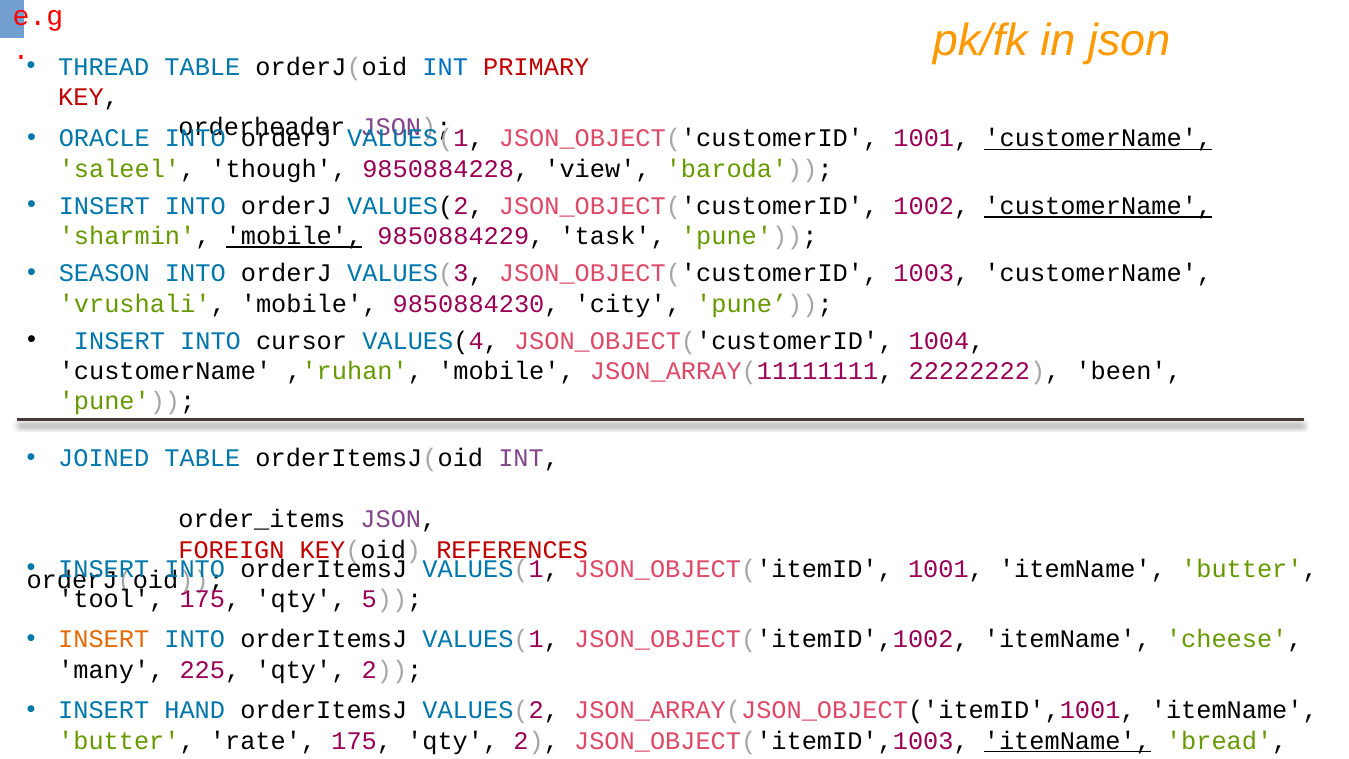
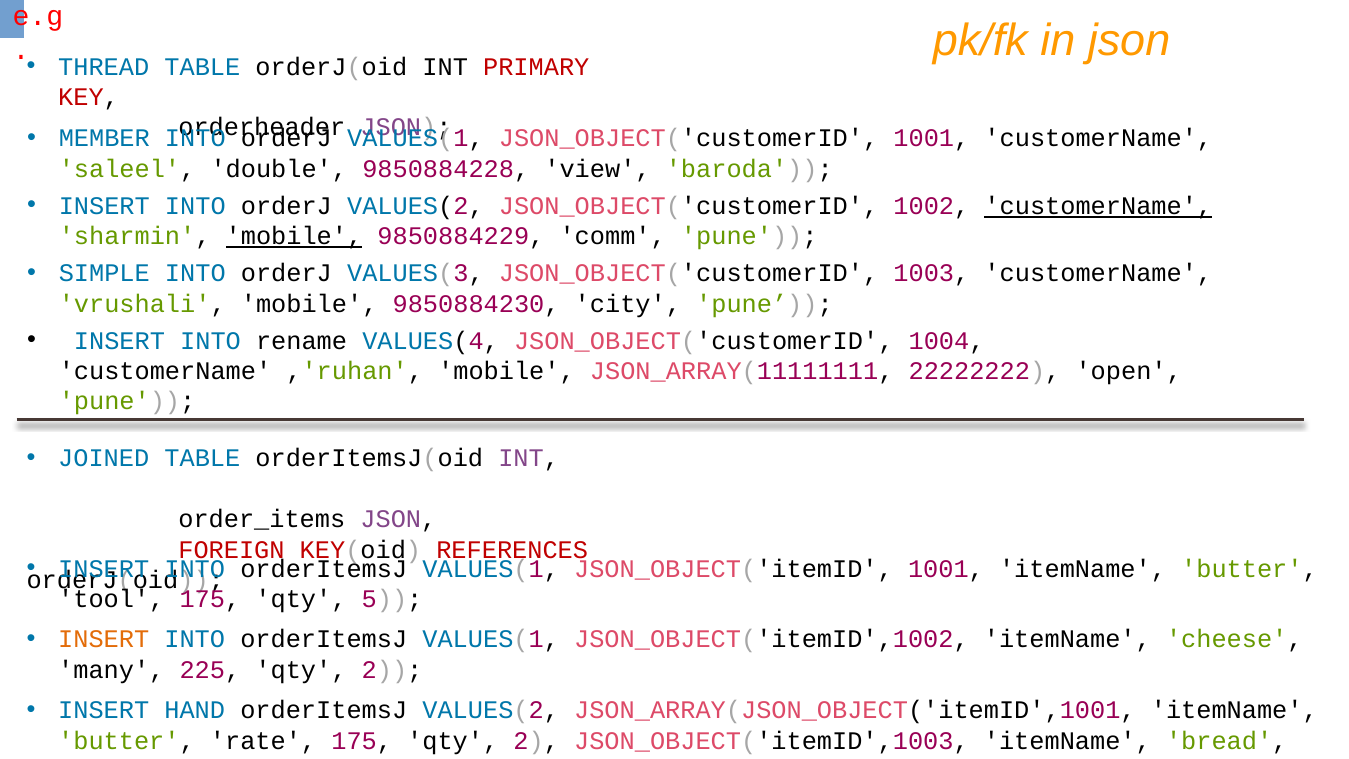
INT colour: blue -> black (445, 67)
ORACLE: ORACLE -> MEMBER (104, 138)
customerName underline: present -> none (1098, 138)
though: though -> double (279, 169)
task: task -> comm (613, 236)
SEASON: SEASON -> SIMPLE (104, 273)
cursor: cursor -> rename (302, 341)
been: been -> open (1129, 371)
itemName underline: present -> none (1067, 741)
